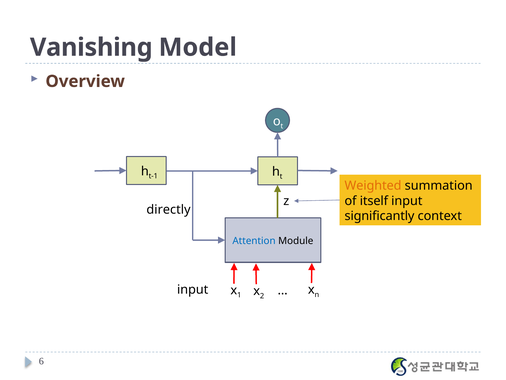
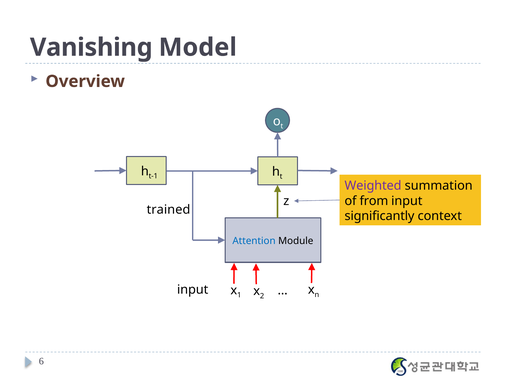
Weighted colour: orange -> purple (373, 185)
itself: itself -> from (374, 201)
directly: directly -> trained (168, 209)
